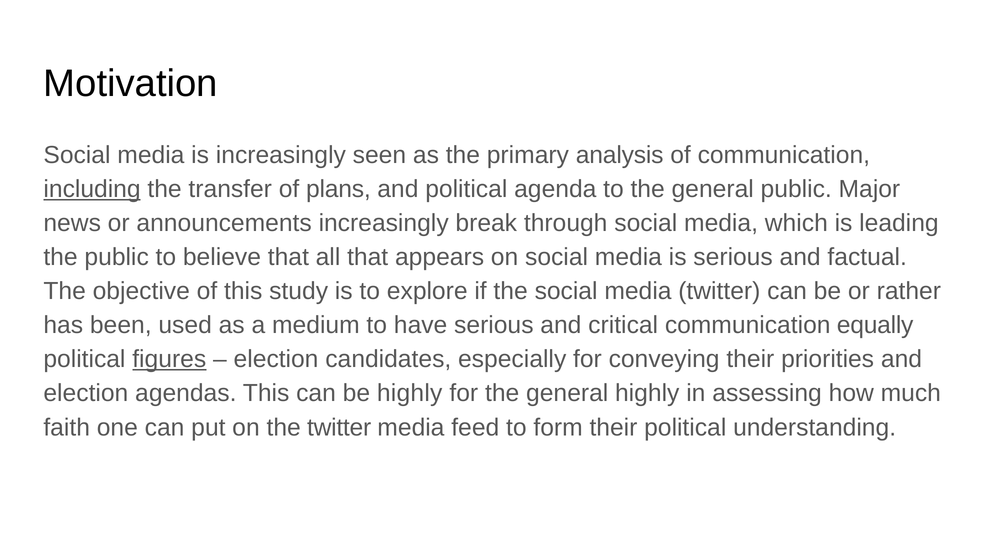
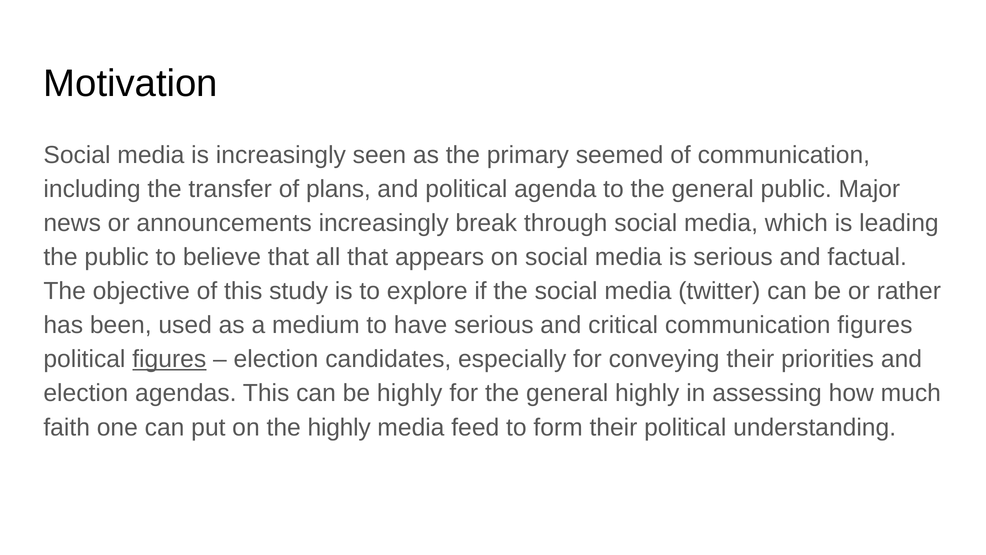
analysis: analysis -> seemed (620, 155)
including underline: present -> none (92, 189)
communication equally: equally -> figures (875, 325)
the twitter: twitter -> highly (339, 427)
